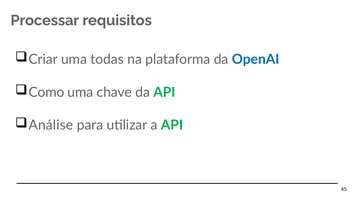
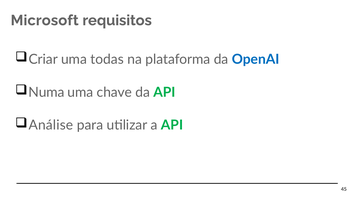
Processar: Processar -> Microsoft (45, 20)
Como: Como -> Numa (46, 92)
